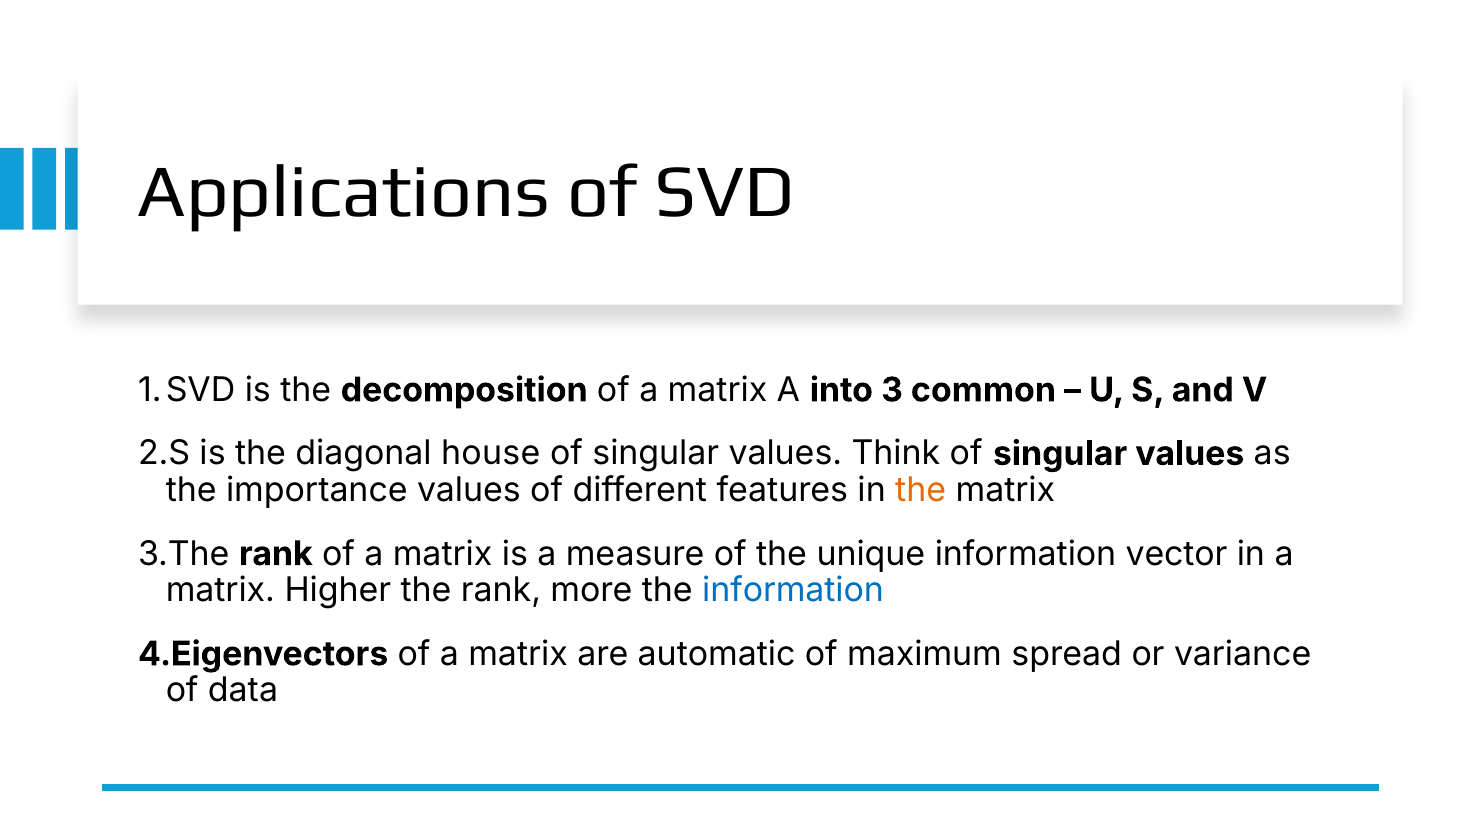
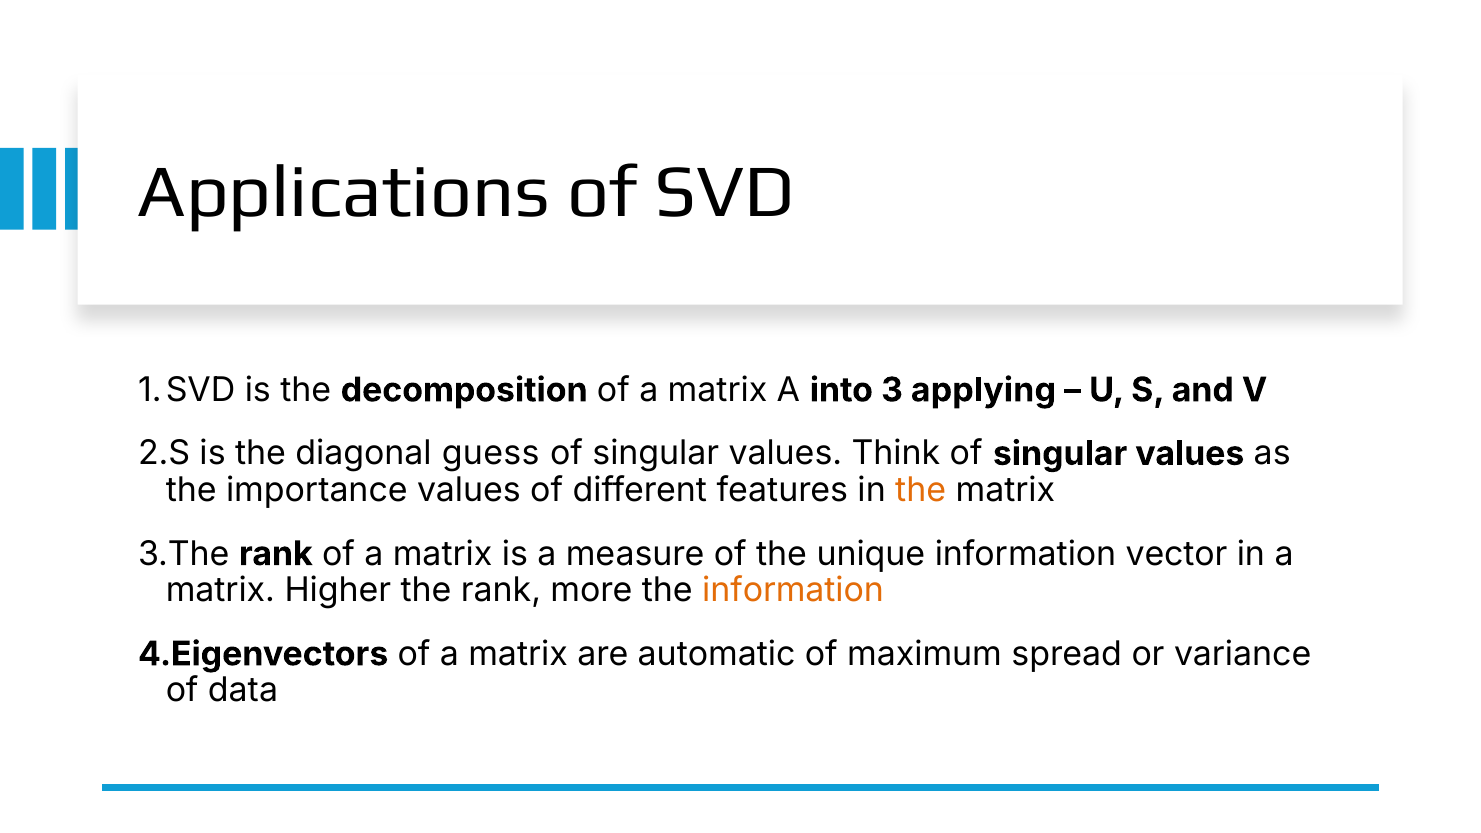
common: common -> applying (983, 390)
house: house -> guess (491, 454)
information colour: blue -> orange (793, 591)
